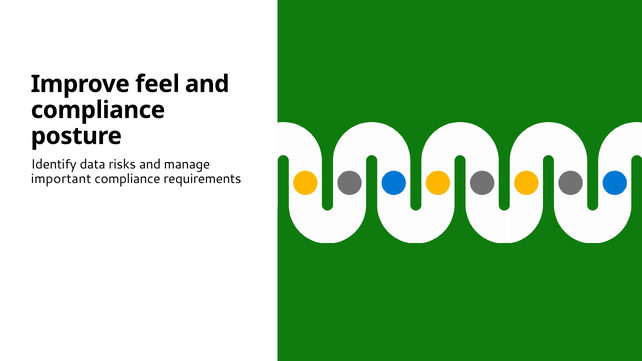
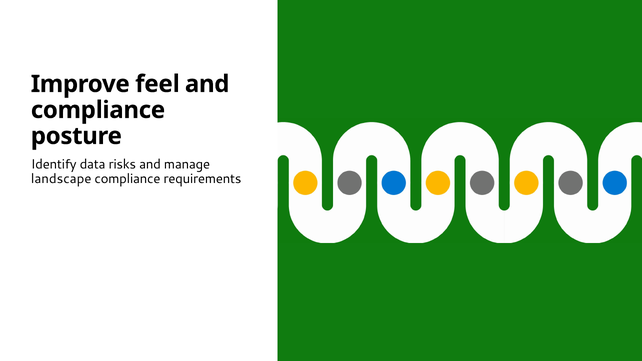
important: important -> landscape (61, 179)
